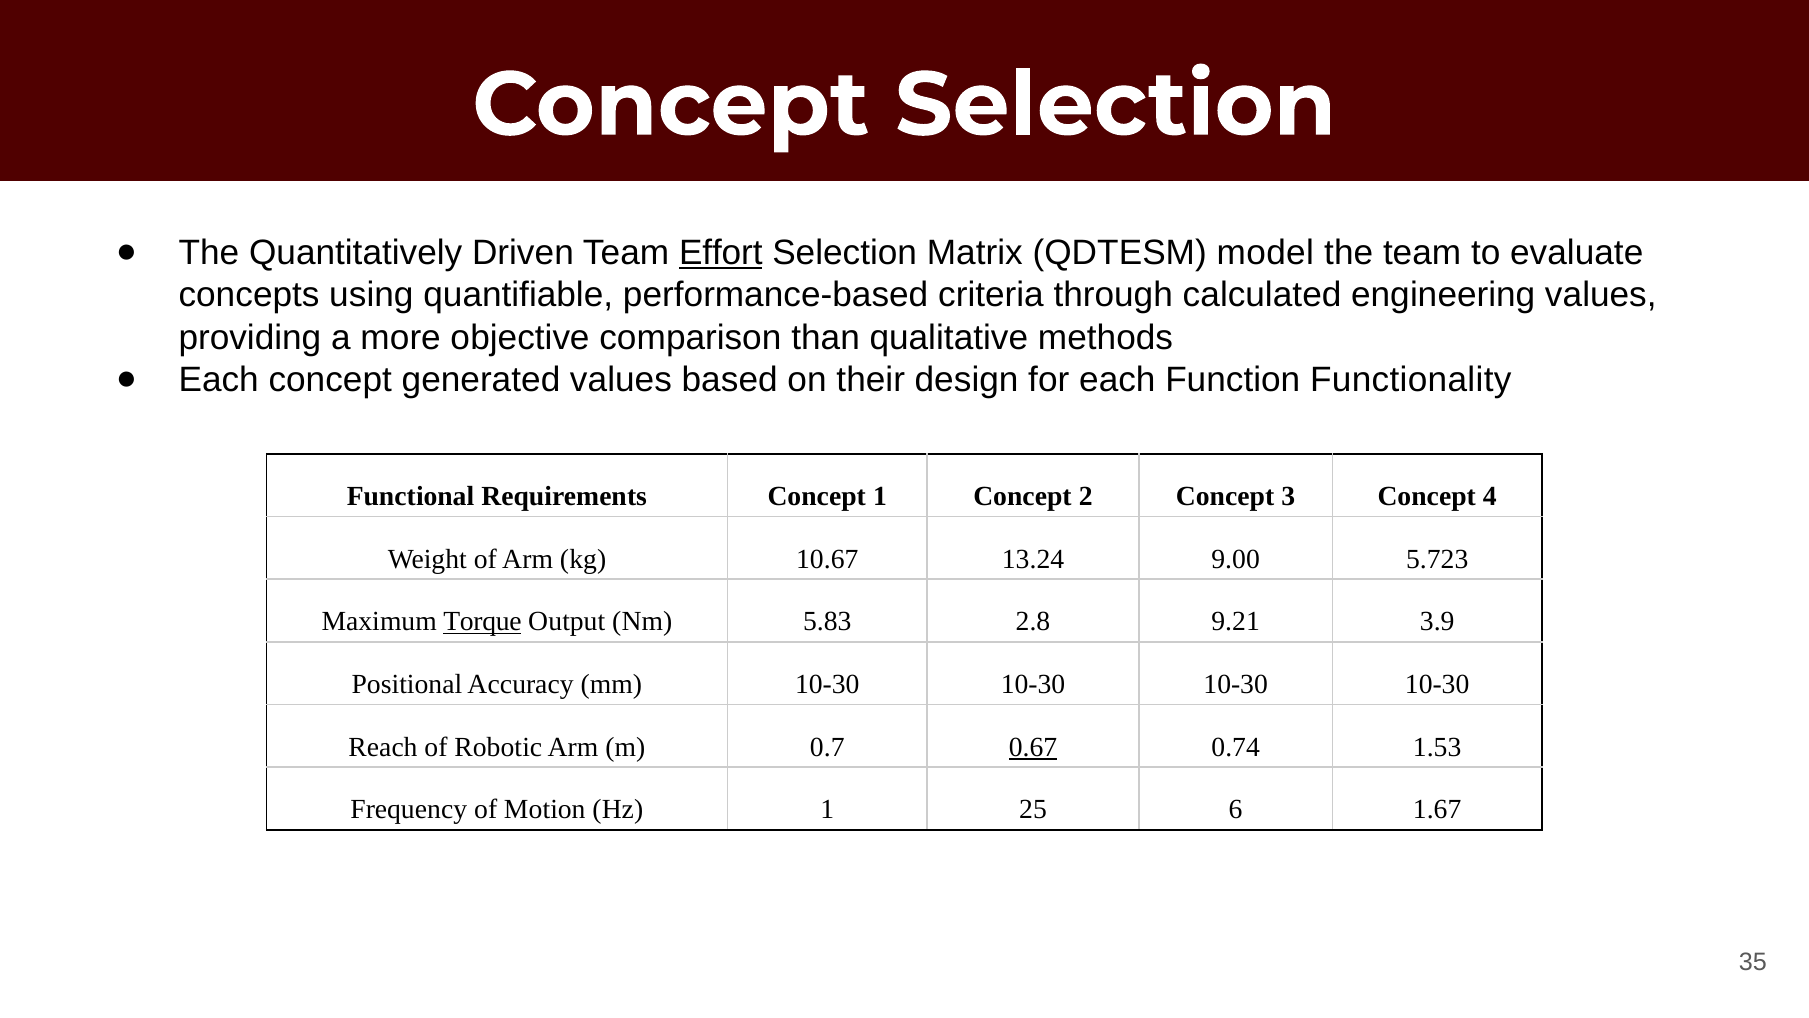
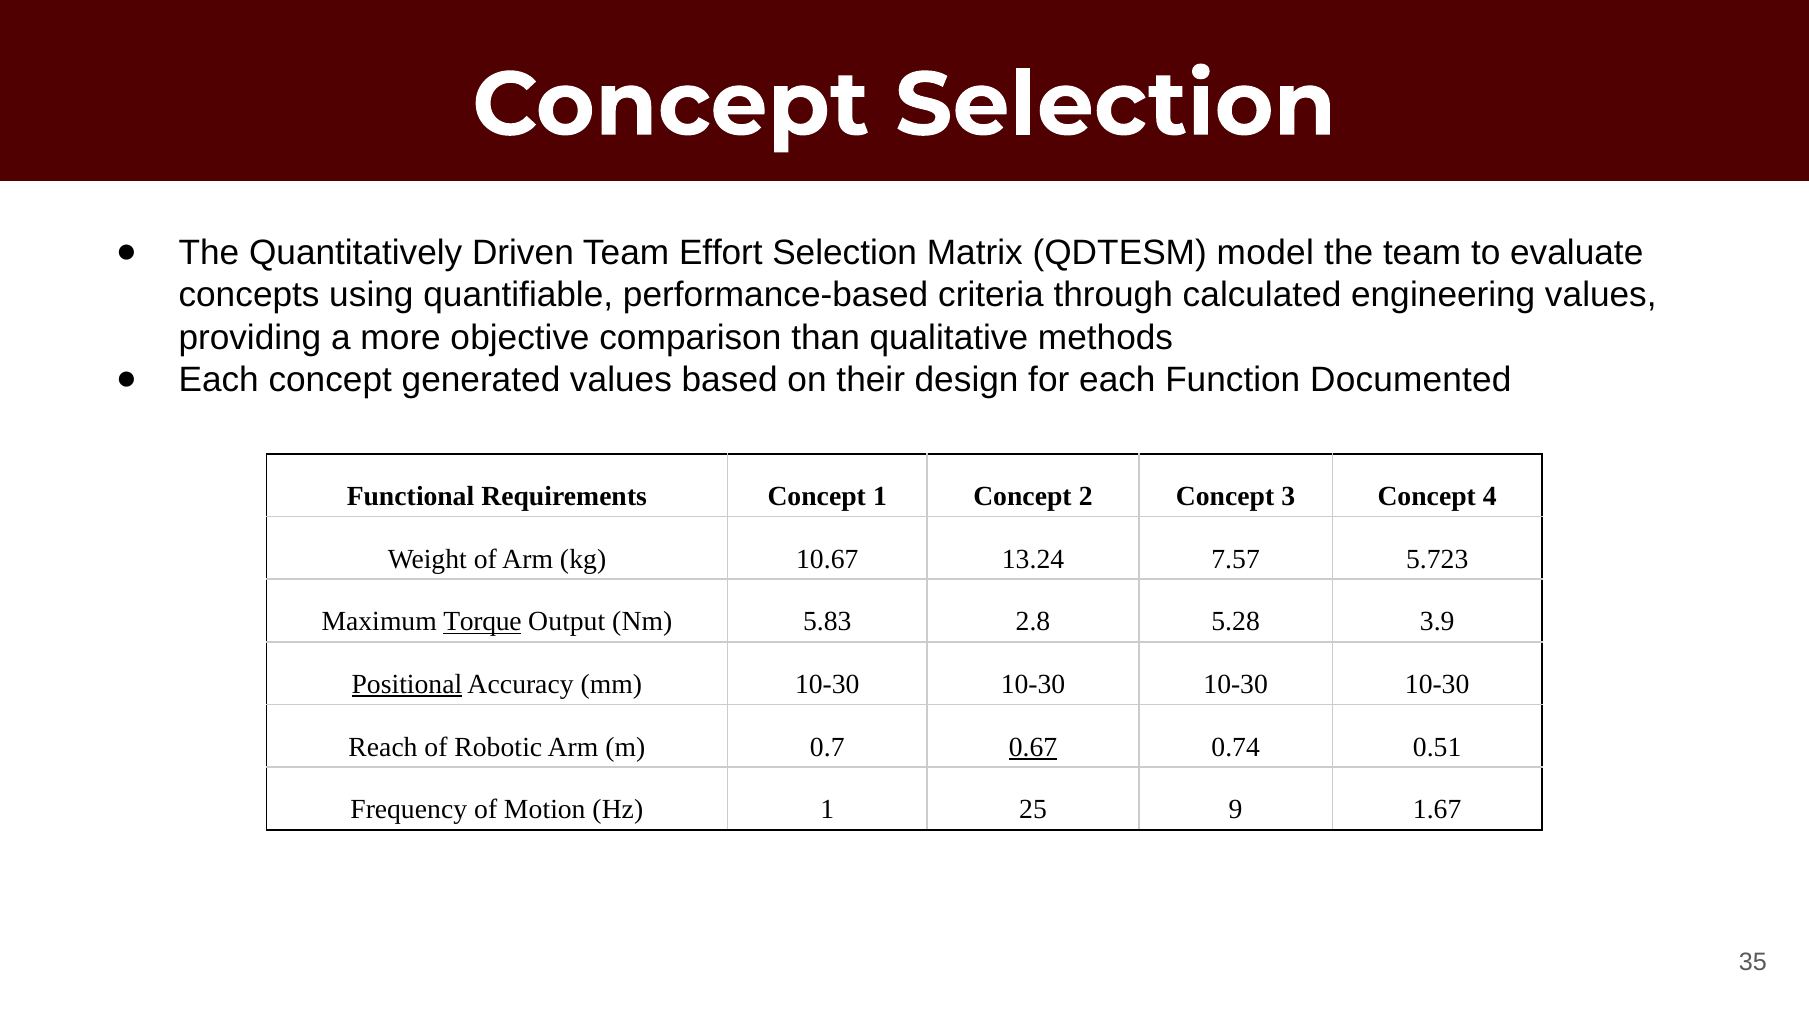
Effort underline: present -> none (721, 253)
Functionality: Functionality -> Documented (1411, 380)
9.00: 9.00 -> 7.57 (1236, 559)
9.21: 9.21 -> 5.28 (1236, 621)
Positional underline: none -> present (407, 684)
1.53: 1.53 -> 0.51 (1437, 747)
6: 6 -> 9 (1236, 809)
